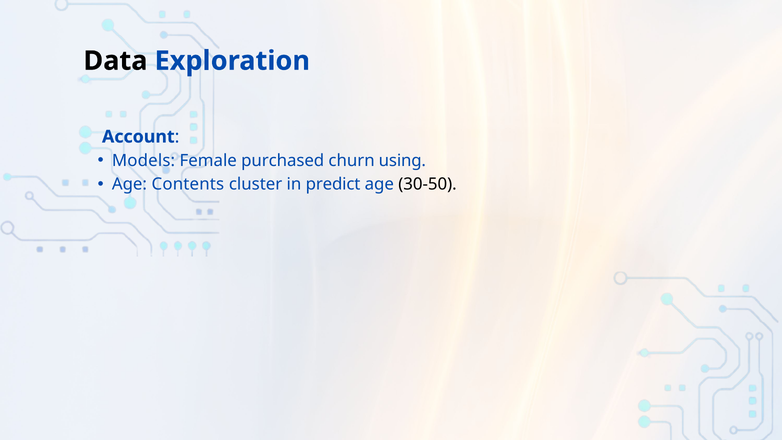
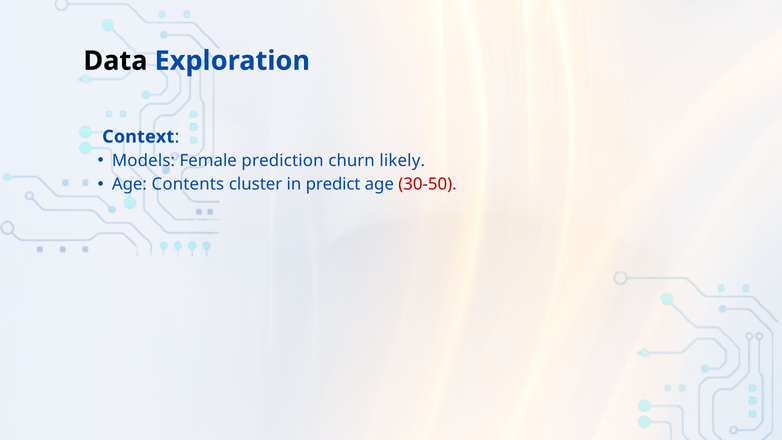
Account: Account -> Context (138, 137)
purchased: purchased -> prediction (283, 161)
using: using -> likely (402, 161)
30-50 colour: black -> red (427, 184)
